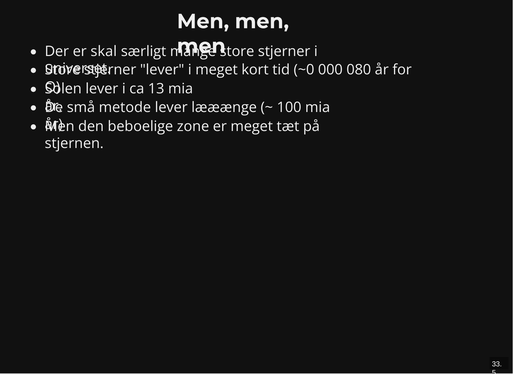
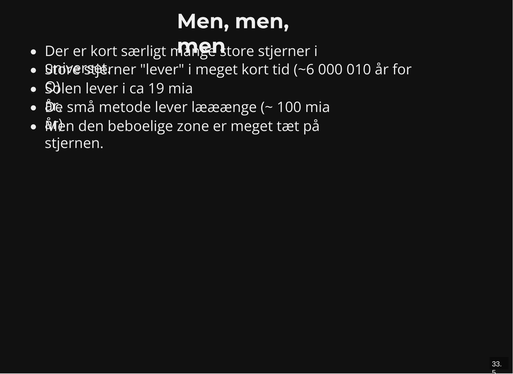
er skal: skal -> kort (104, 51)
~0: ~0 -> ~6 (304, 70)
080: 080 -> 010 (359, 70)
13: 13 -> 19 (156, 89)
